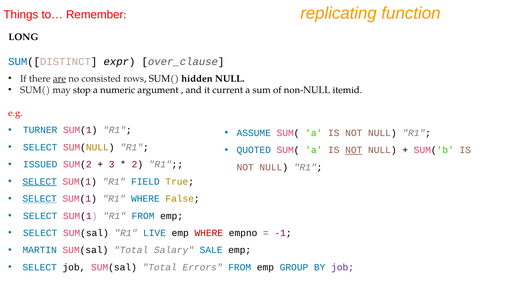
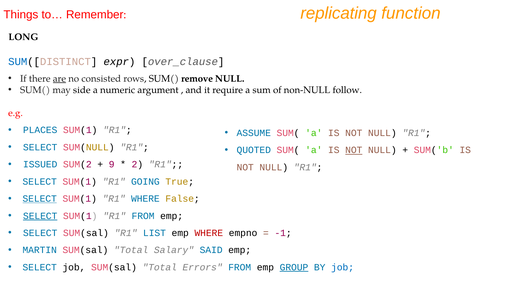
hidden: hidden -> remove (197, 79)
stop: stop -> side (82, 90)
current: current -> require (228, 90)
itemid: itemid -> follow (347, 90)
TURNER: TURNER -> PLACES (40, 130)
3: 3 -> 9 (112, 164)
SELECT underline: present -> none (40, 181)
FIELD: FIELD -> GOING (145, 181)
SELECT underline: none -> present (40, 216)
LIVE: LIVE -> LIST (154, 233)
SALE: SALE -> SAID (211, 250)
GROUP underline: none -> present (294, 267)
job colour: purple -> blue (343, 267)
